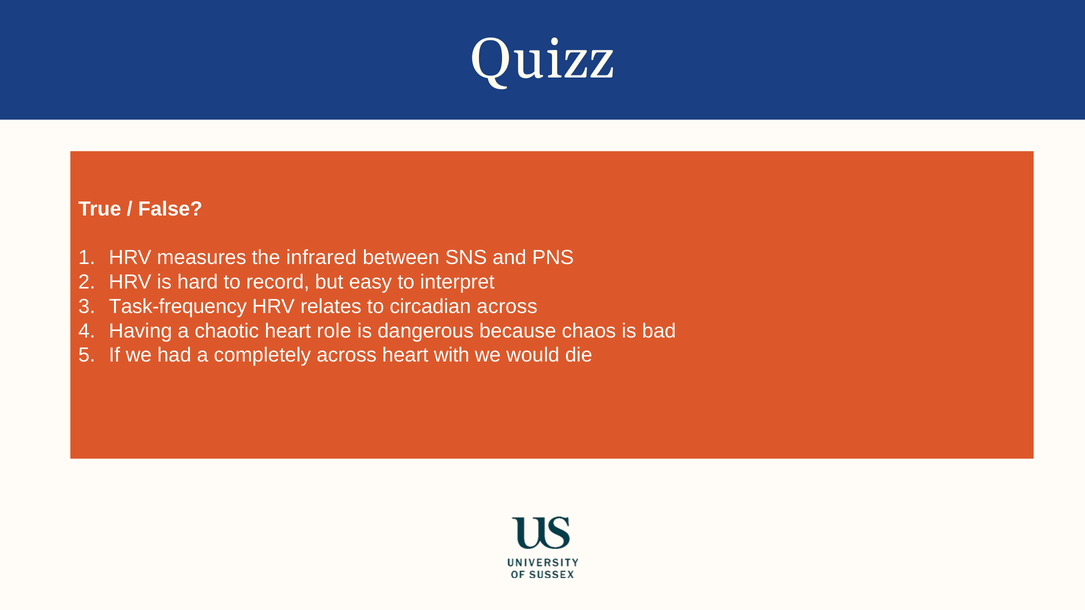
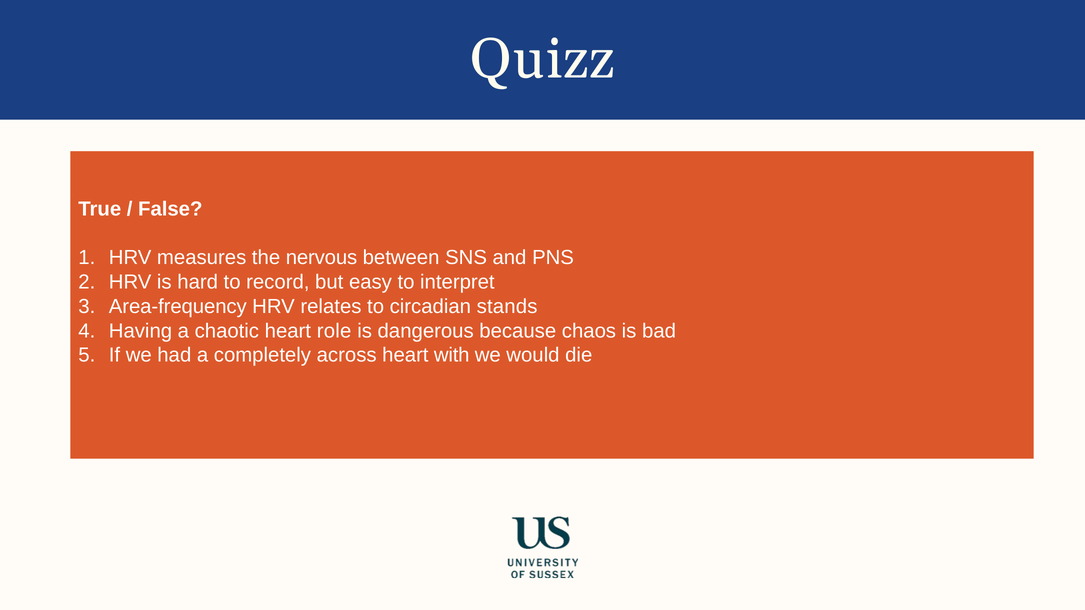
infrared: infrared -> nervous (322, 258)
Task-frequency: Task-frequency -> Area-frequency (178, 307)
circadian across: across -> stands (507, 307)
